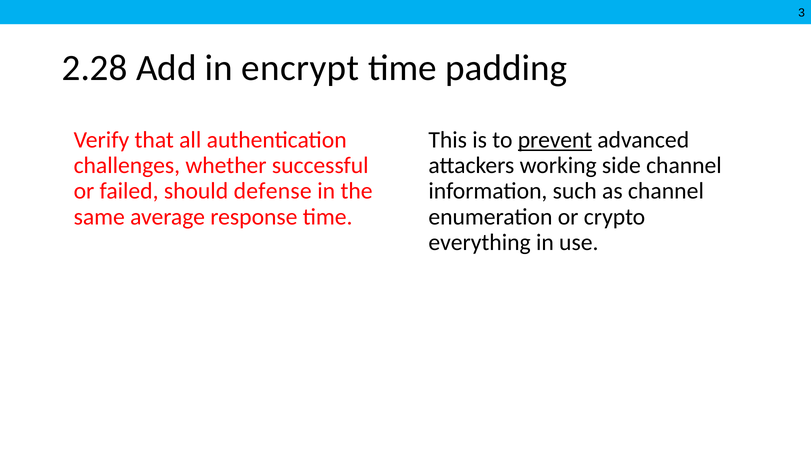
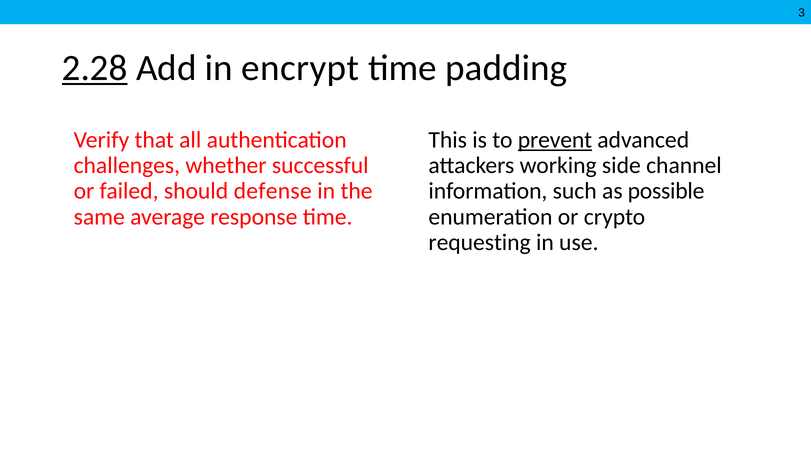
2.28 underline: none -> present (95, 68)
as channel: channel -> possible (666, 191)
everything: everything -> requesting (480, 242)
